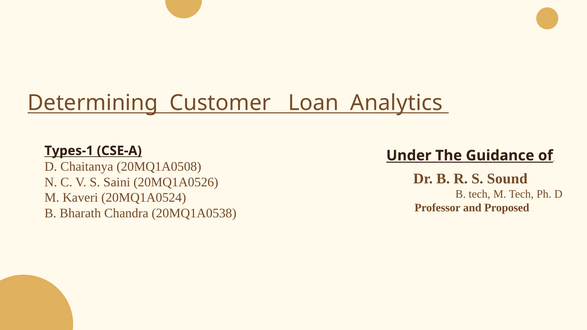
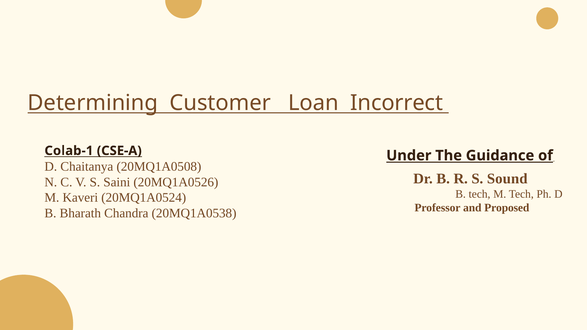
Analytics: Analytics -> Incorrect (397, 103)
Types-1: Types-1 -> Colab-1 (69, 151)
